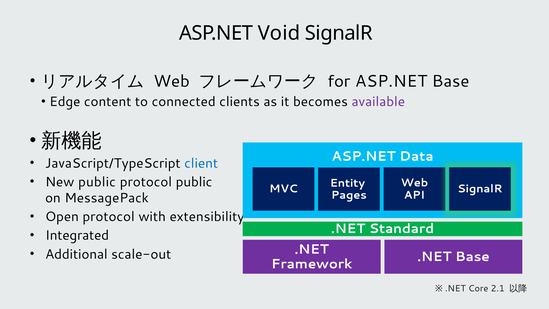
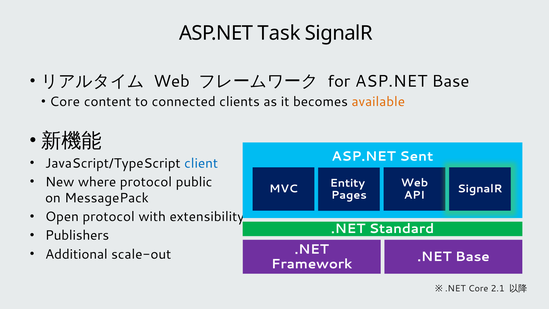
Void: Void -> Task (279, 33)
Edge: Edge -> Core (65, 102)
available colour: purple -> orange (378, 102)
Data: Data -> Sent (416, 156)
New public: public -> where (97, 182)
Integrated: Integrated -> Publishers (77, 235)
